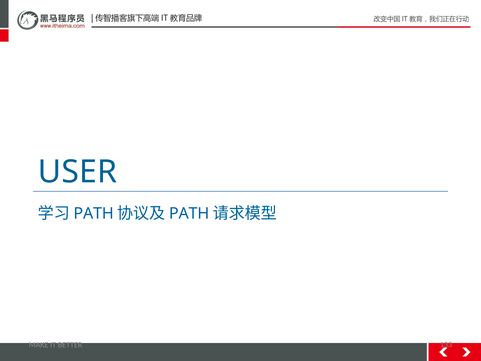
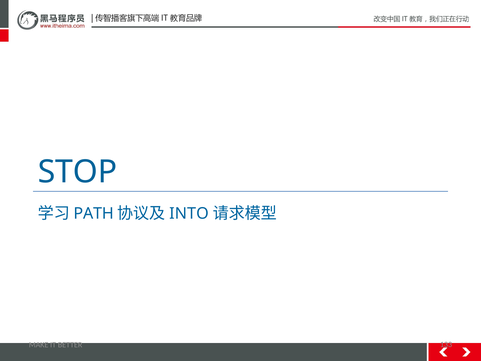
USER: USER -> STOP (78, 172)
PATH: PATH -> INTO (189, 213)
